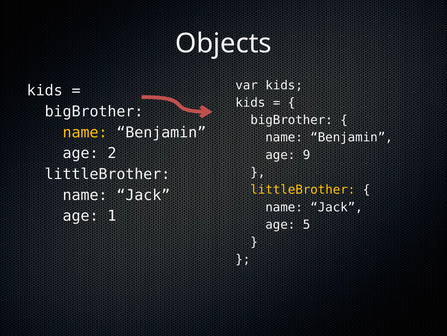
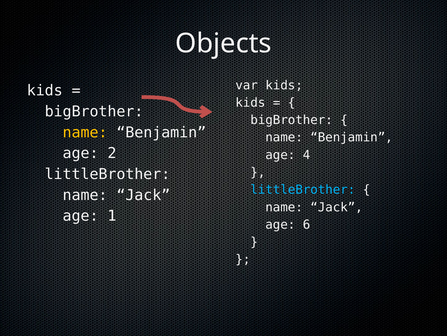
9: 9 -> 4 (307, 155)
littleBrother colour: yellow -> light blue (303, 189)
5: 5 -> 6 (307, 224)
